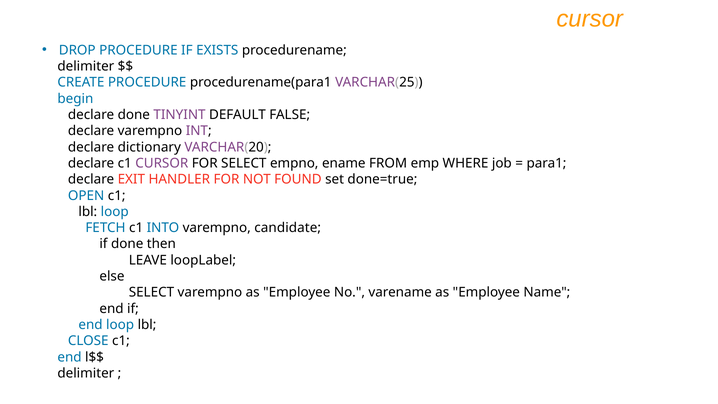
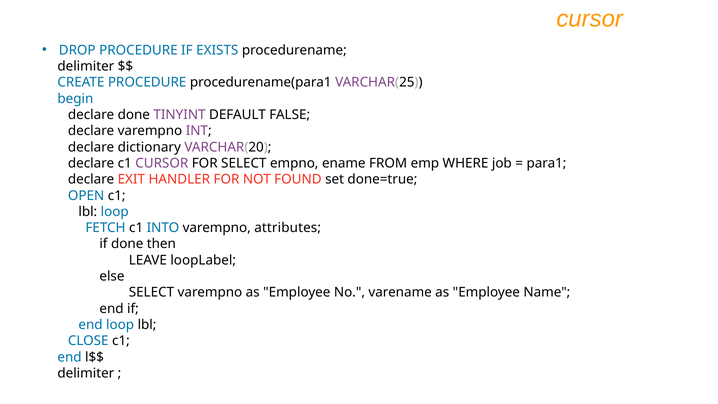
candidate: candidate -> attributes (288, 228)
